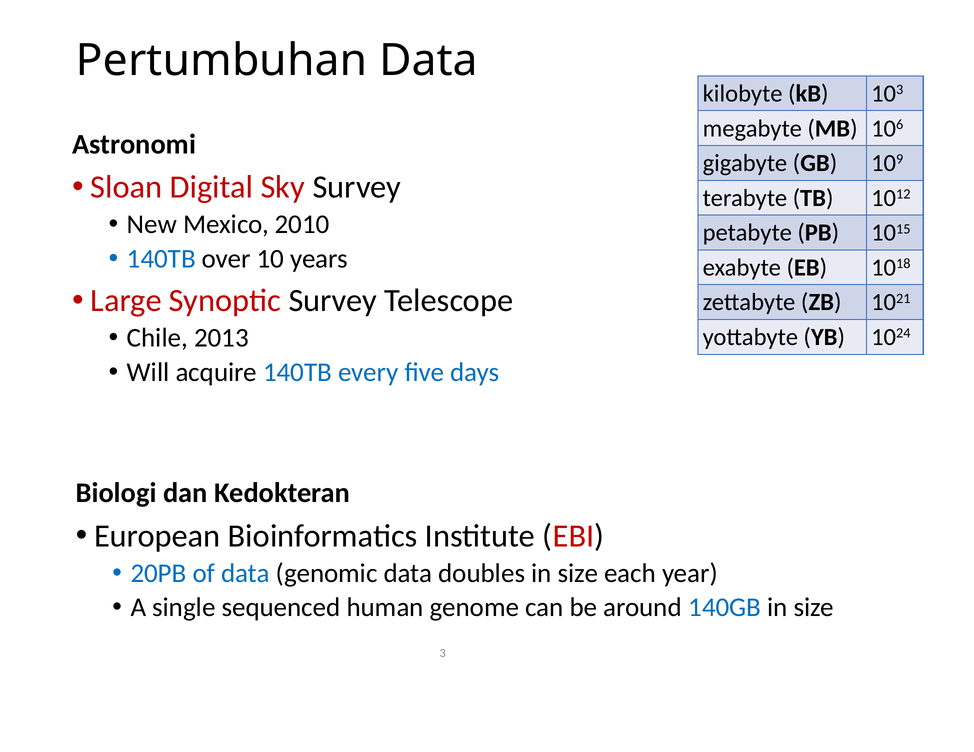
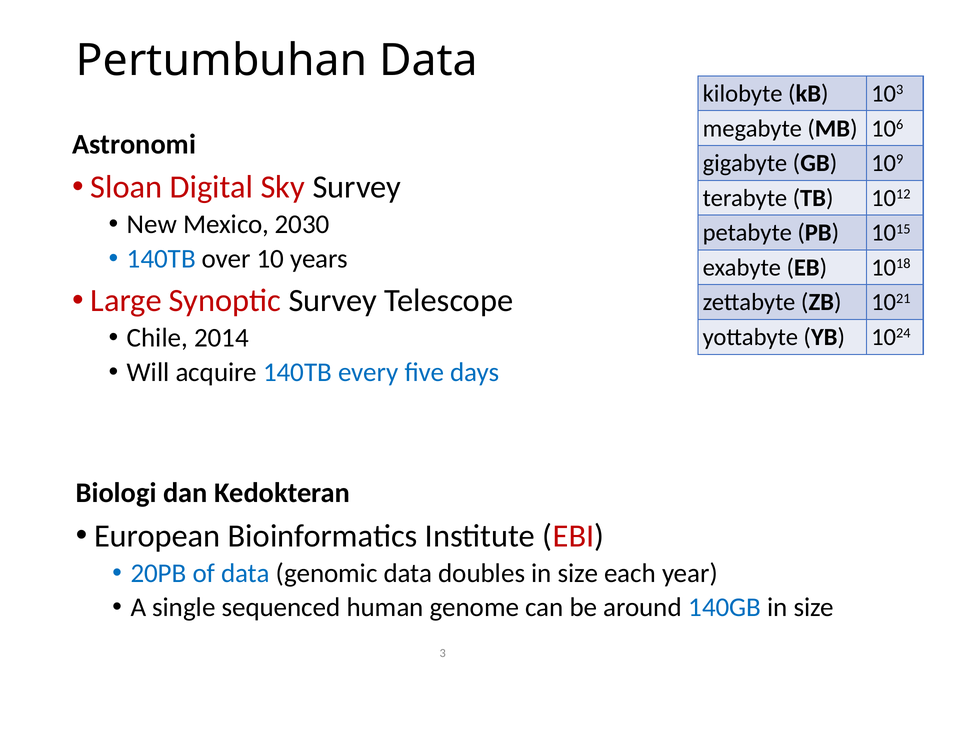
2010: 2010 -> 2030 (302, 225)
2013: 2013 -> 2014 (221, 338)
